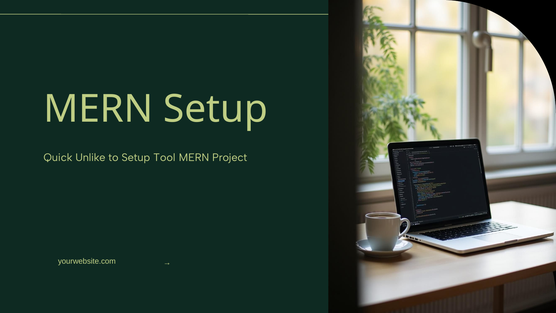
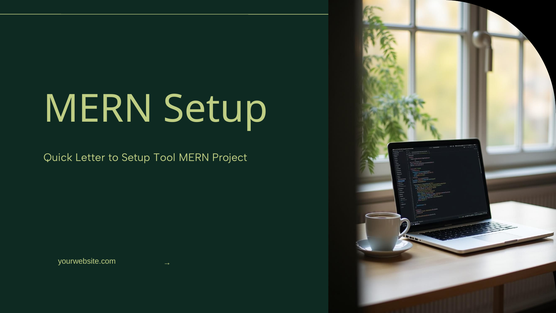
Unlike: Unlike -> Letter (90, 158)
